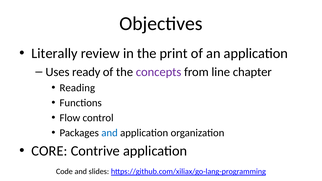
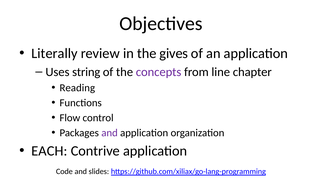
print: print -> gives (174, 53)
ready: ready -> string (86, 72)
and colour: blue -> purple (110, 133)
CORE: CORE -> EACH (49, 151)
